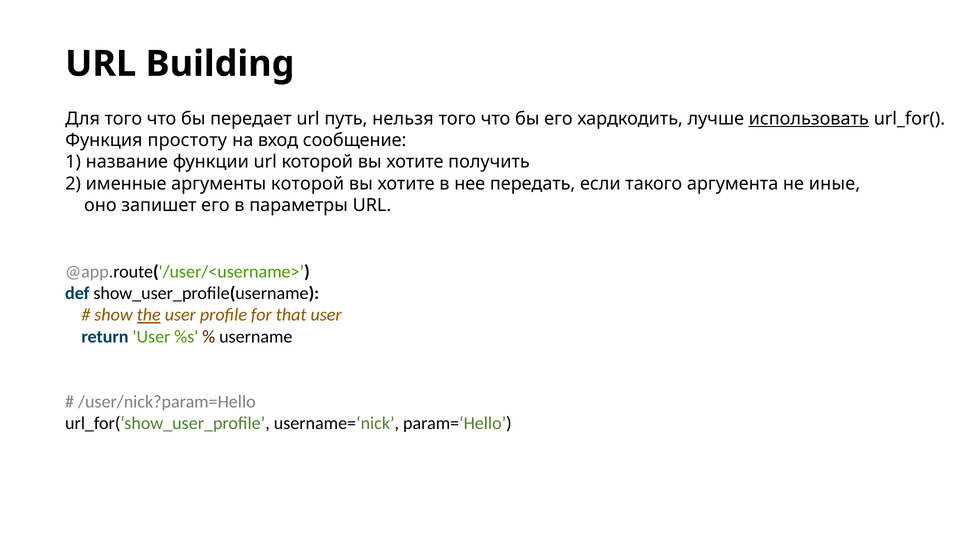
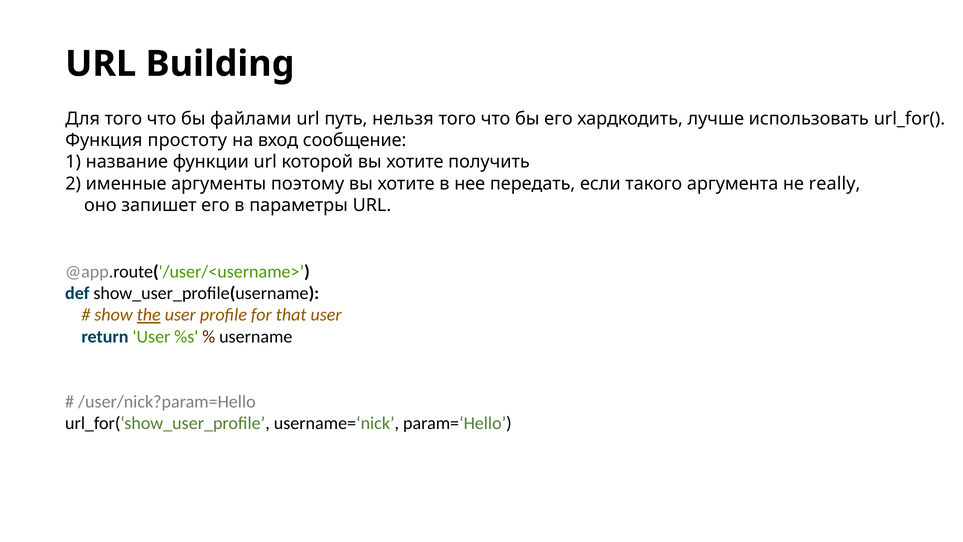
передает: передает -> файлами (251, 119)
использовать underline: present -> none (809, 119)
аргументы которой: которой -> поэтому (308, 184)
иные: иные -> really (835, 184)
